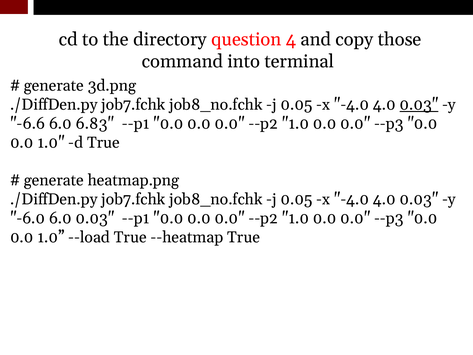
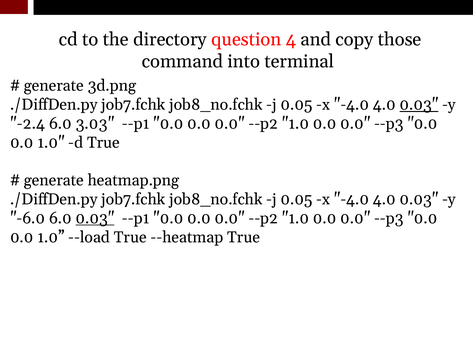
-6.6: -6.6 -> -2.4 (28, 123)
6.83: 6.83 -> 3.03 (95, 123)
0.03 underline: none -> present (95, 218)
